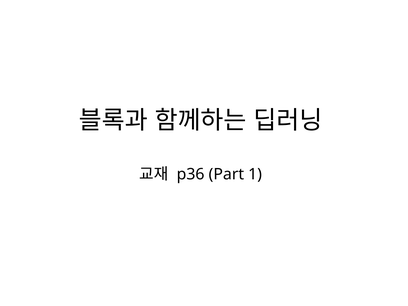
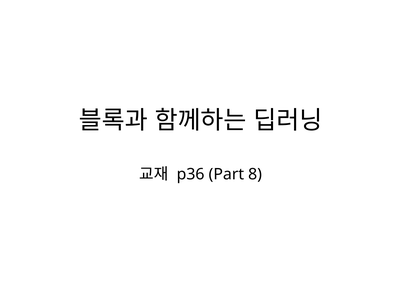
1: 1 -> 8 (255, 174)
